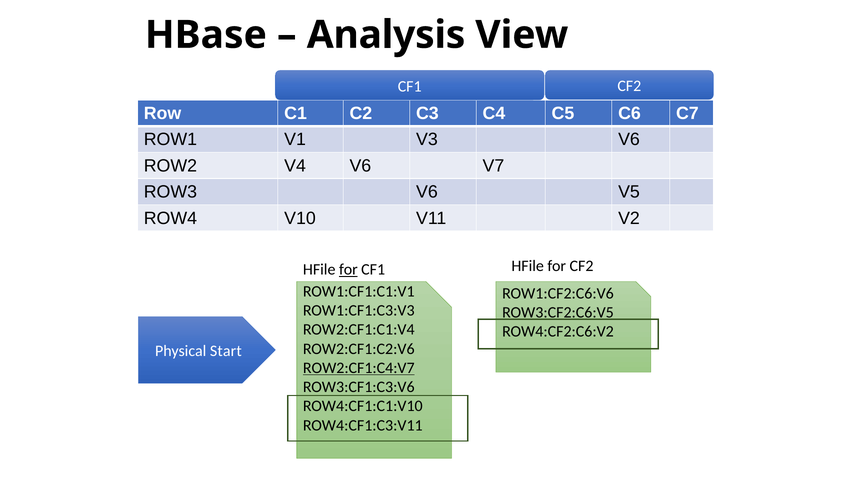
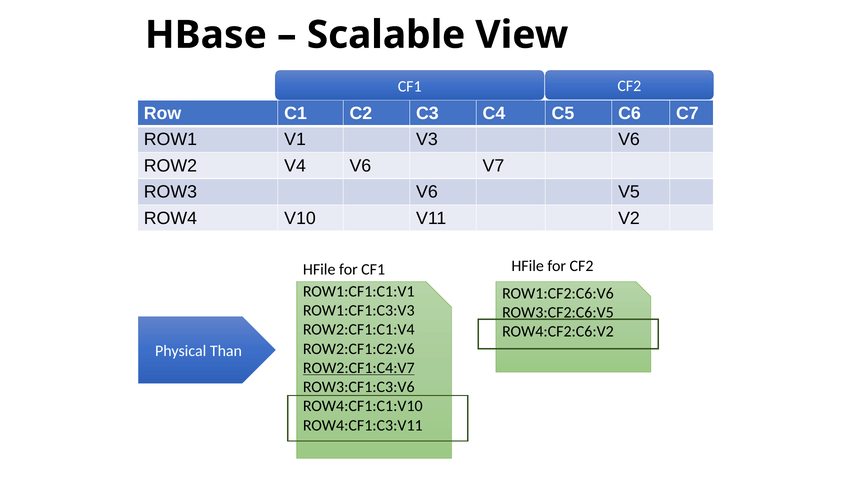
Analysis: Analysis -> Scalable (386, 35)
for underline: present -> none (348, 270)
Start: Start -> Than (226, 351)
